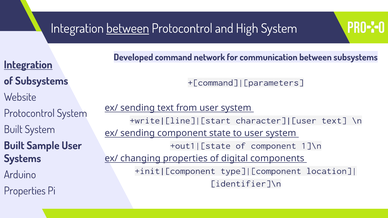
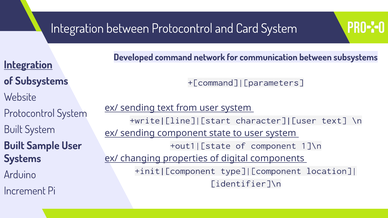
between underline: present -> none (128, 29)
High: High -> Card (247, 29)
Properties: Properties -> Increment (25, 191)
